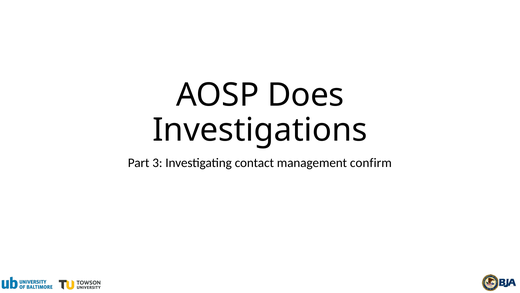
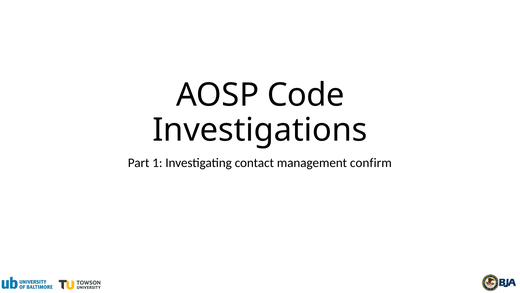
Does: Does -> Code (306, 95)
3: 3 -> 1 (157, 163)
